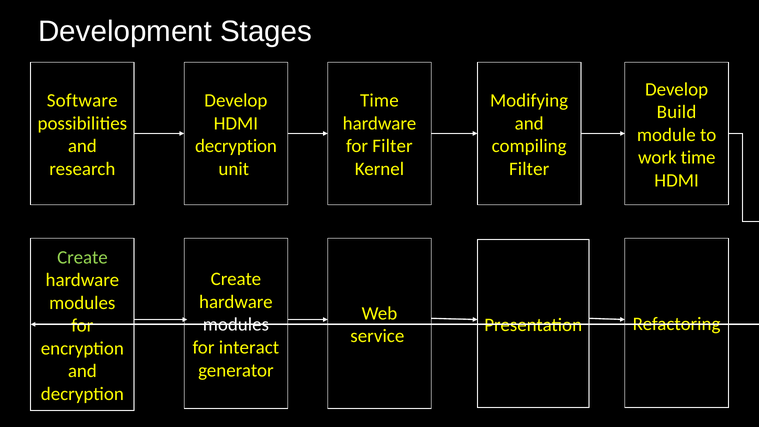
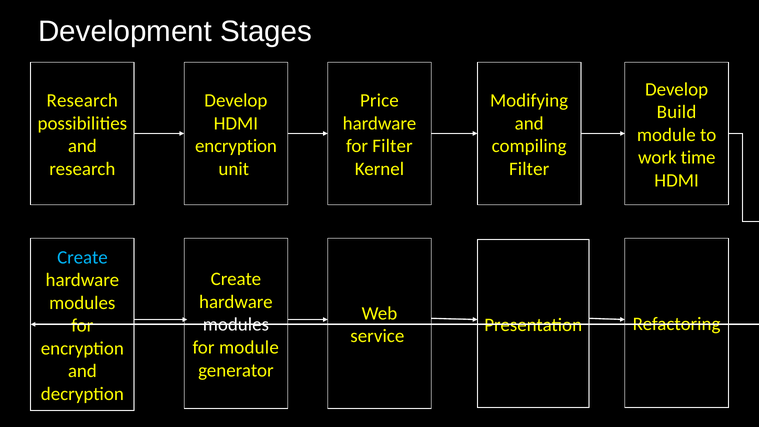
Software: Software -> Research (82, 101)
Time: Time -> Price (379, 101)
decryption: decryption -> encryption (236, 146)
Create colour: light green -> light blue (82, 257)
for interact: interact -> module (249, 347)
